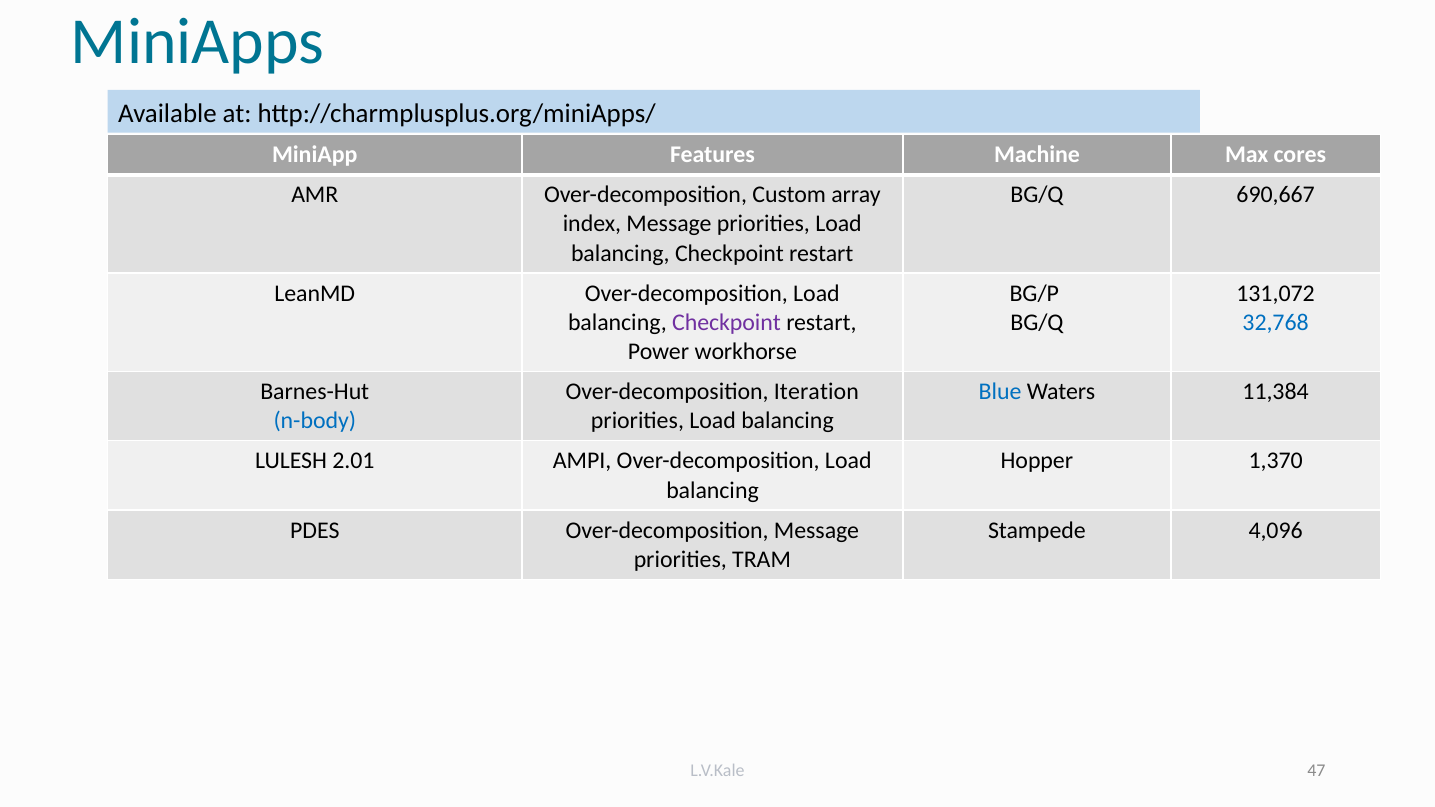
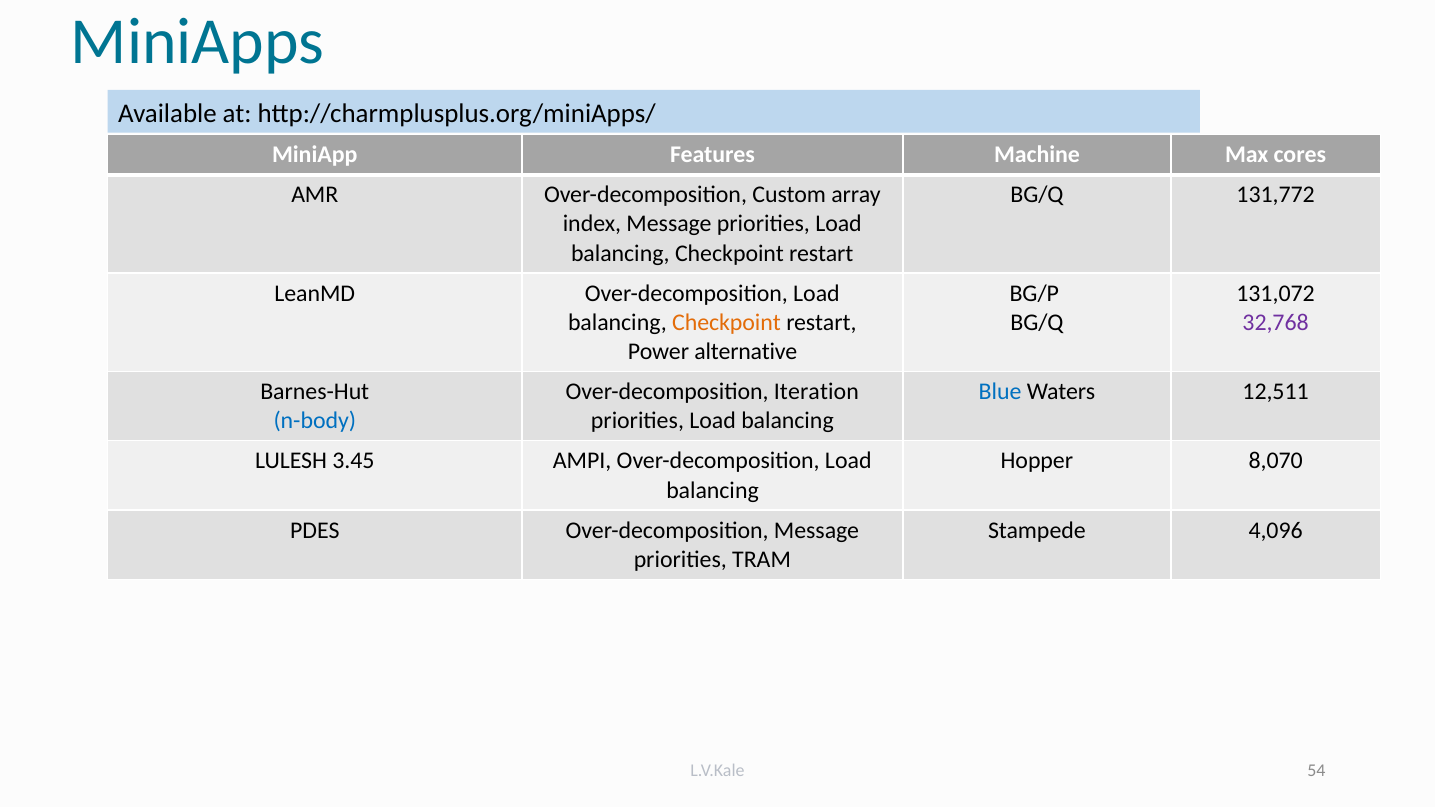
690,667: 690,667 -> 131,772 (1276, 195)
Checkpoint colour: purple -> orange (726, 323)
32,768 colour: blue -> purple (1276, 323)
workhorse: workhorse -> alternative (746, 352)
11,384: 11,384 -> 12,511 (1276, 392)
2.01: 2.01 -> 3.45 (353, 461)
1,370: 1,370 -> 8,070 (1276, 461)
47: 47 -> 54 (1316, 771)
